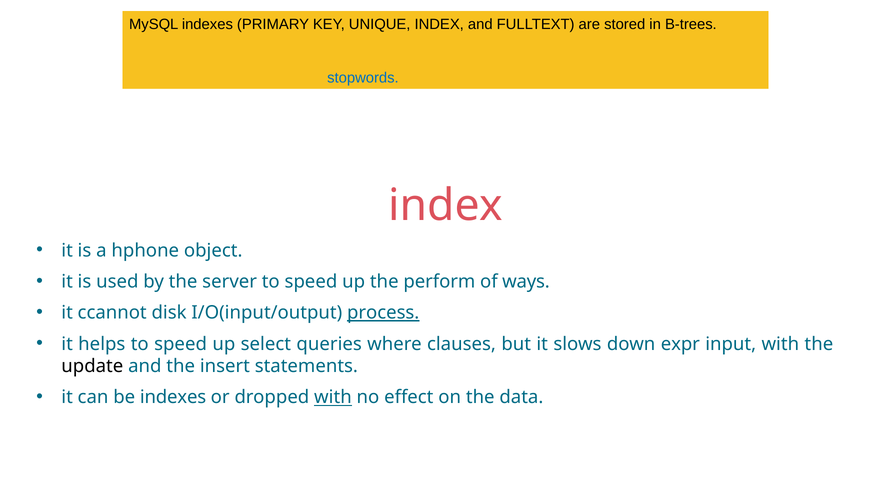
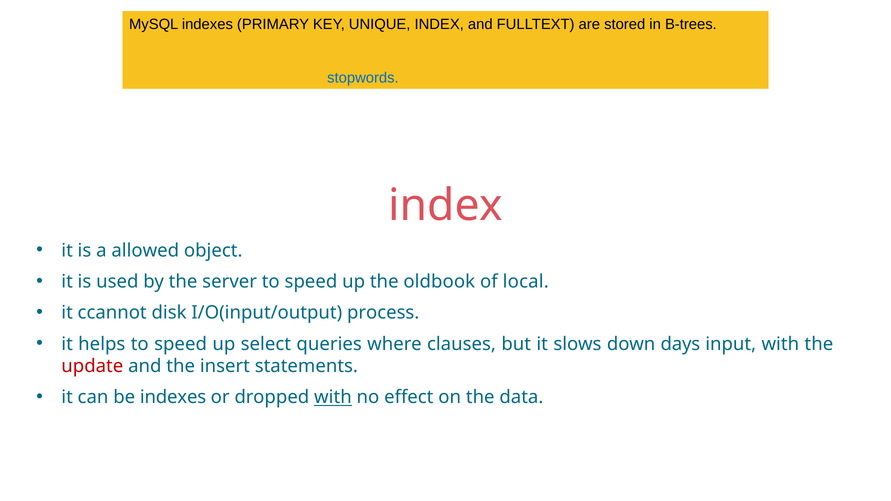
hphone: hphone -> allowed (145, 251)
perform: perform -> oldbook (439, 282)
ways: ways -> local (526, 282)
process underline: present -> none (383, 313)
expr: expr -> days (680, 344)
update colour: black -> red (92, 366)
